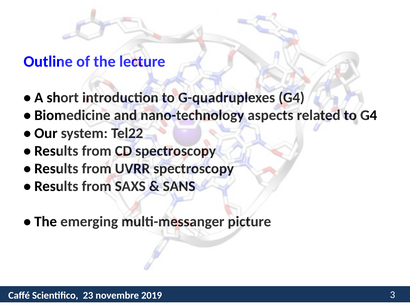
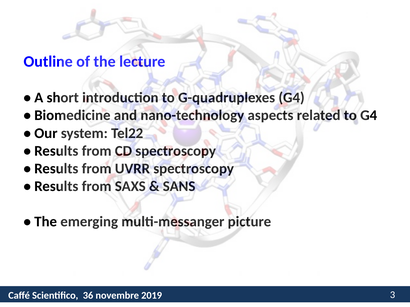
23: 23 -> 36 (88, 296)
